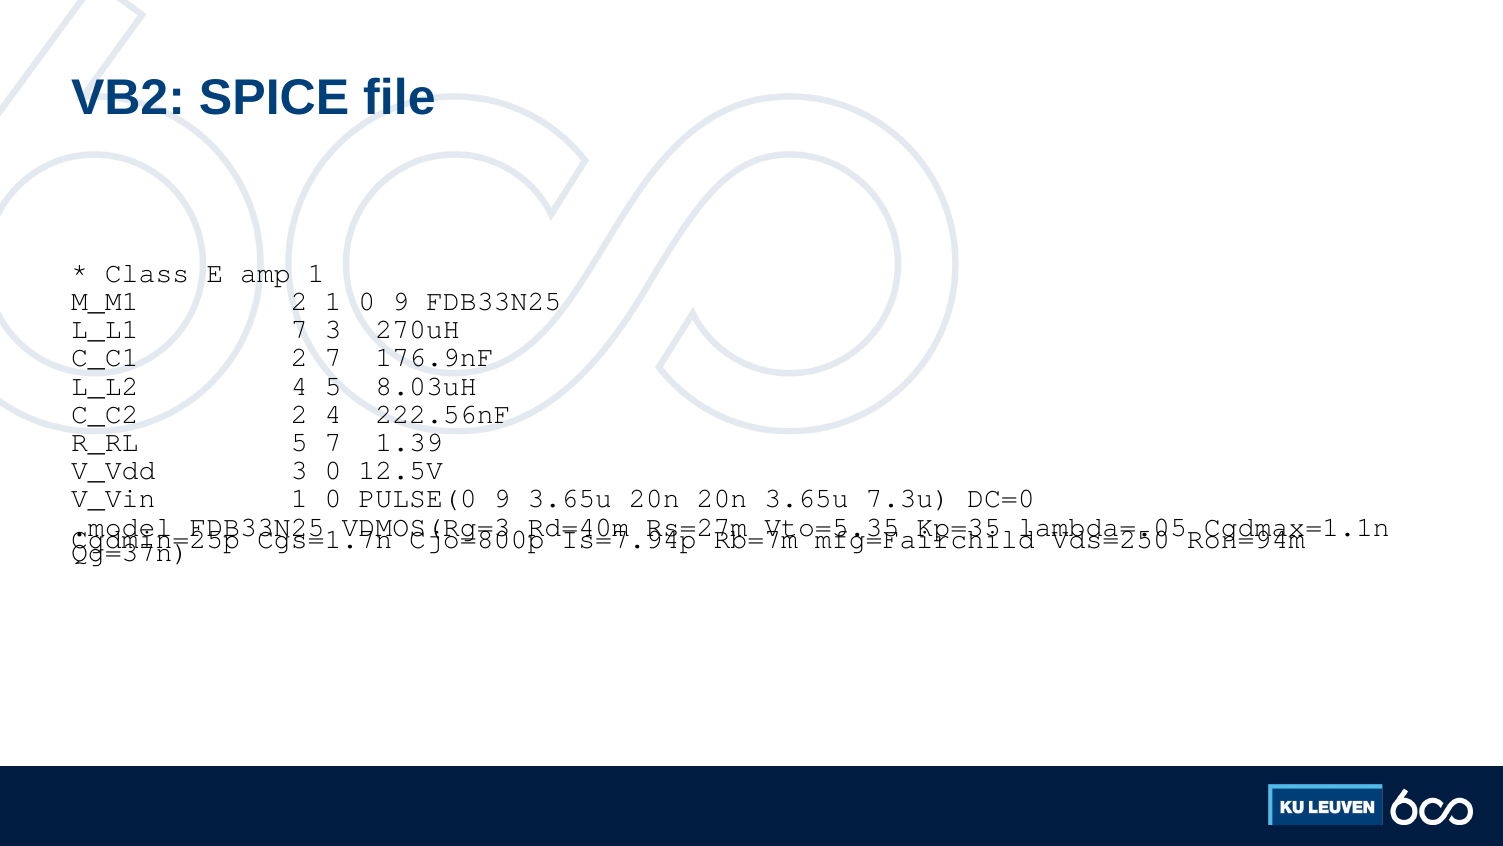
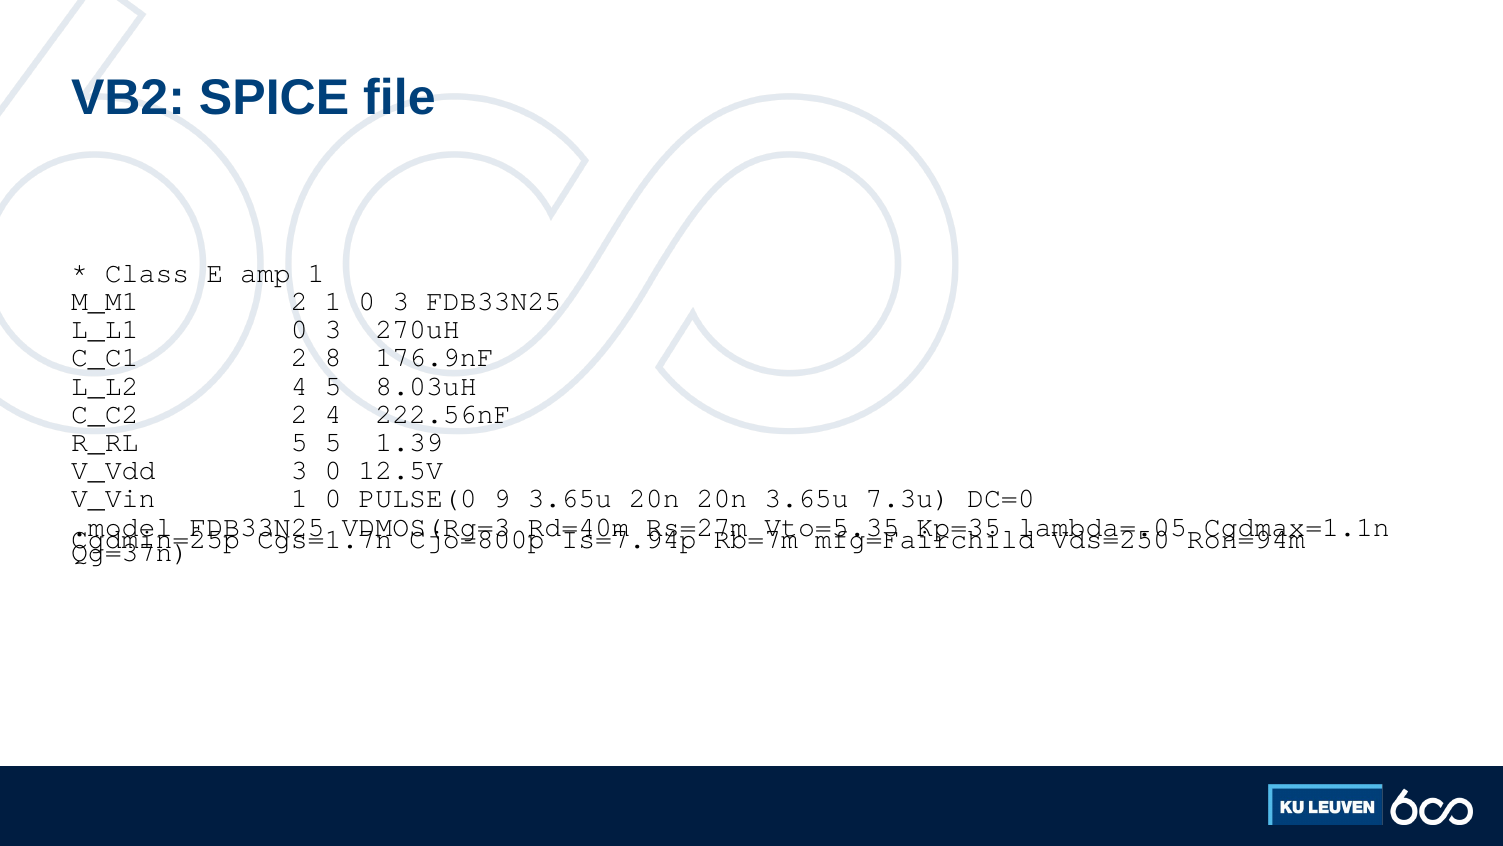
1 0 9: 9 -> 3 (401, 301)
L_L1 7: 7 -> 0 (299, 329)
2 7: 7 -> 8 (333, 357)
5 7: 7 -> 5 (333, 442)
